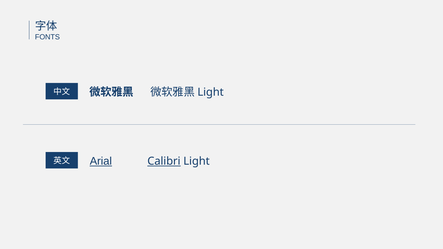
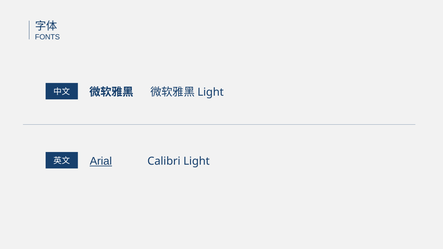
Calibri underline: present -> none (164, 161)
